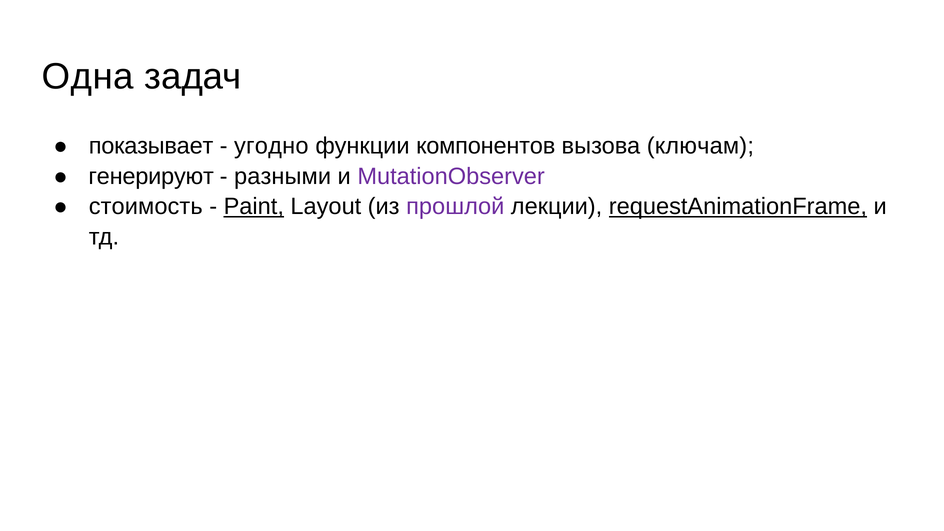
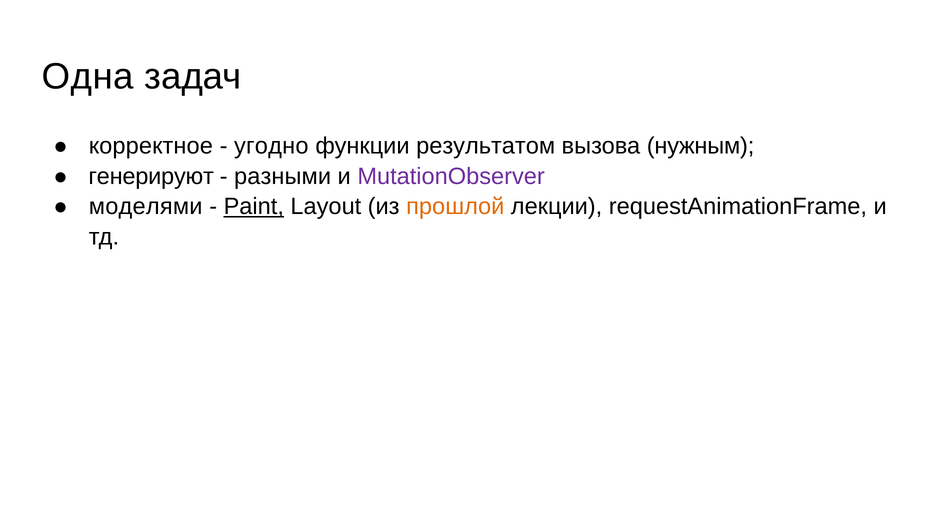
показывает: показывает -> корректное (151, 146)
компонентов: компонентов -> результатом (486, 146)
ключам: ключам -> нужным (701, 146)
стоимость: стоимость -> моделями (146, 207)
прошлой colour: purple -> orange (455, 207)
requestAnimationFrame underline: present -> none (738, 207)
